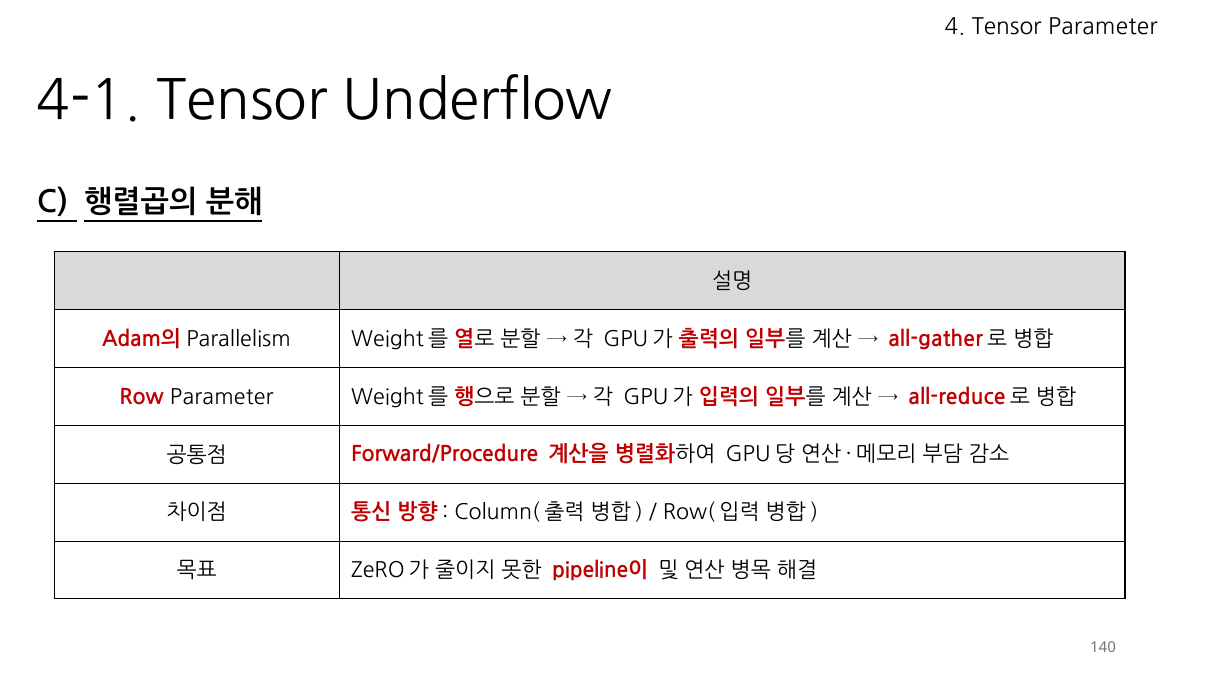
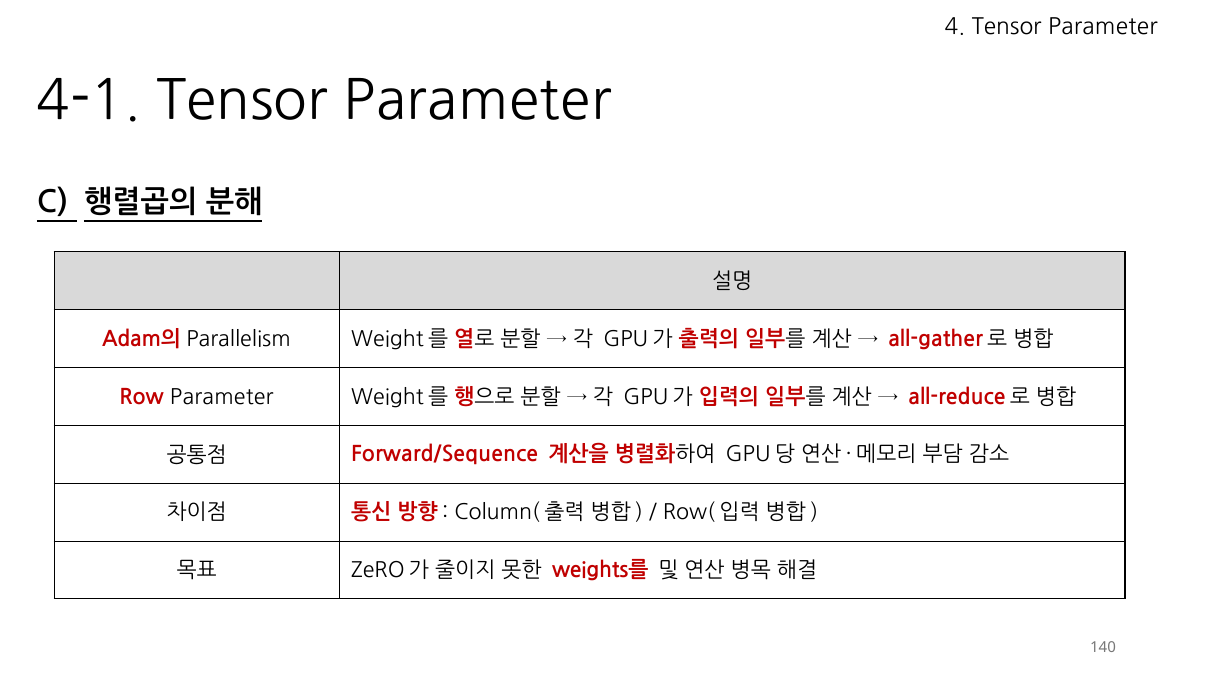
4-1 Tensor Underflow: Underflow -> Parameter (478, 101)
Forward/Procedure: Forward/Procedure -> Forward/Sequence (445, 455)
pipeline이: pipeline이 -> weights를 (600, 571)
